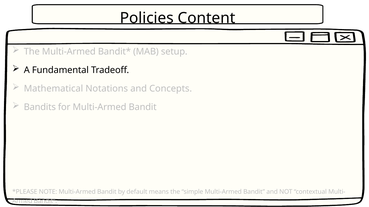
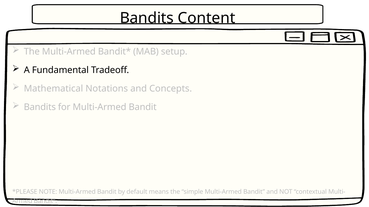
Policies: Policies -> Bandits (147, 18)
